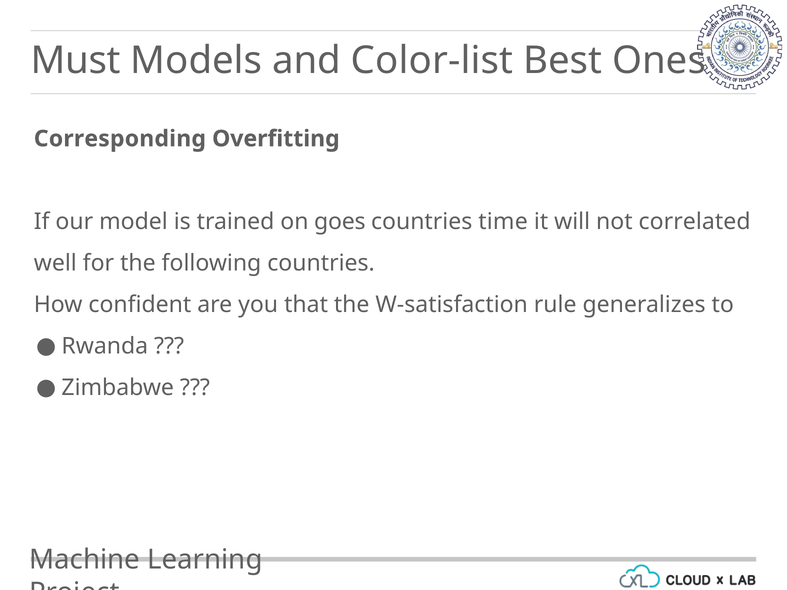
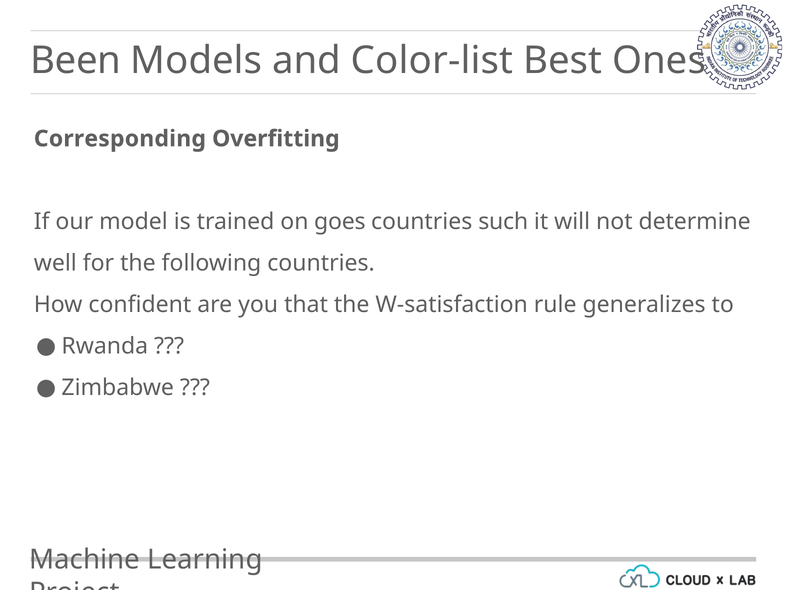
Must: Must -> Been (76, 60)
time: time -> such (503, 222)
correlated: correlated -> determine (695, 222)
